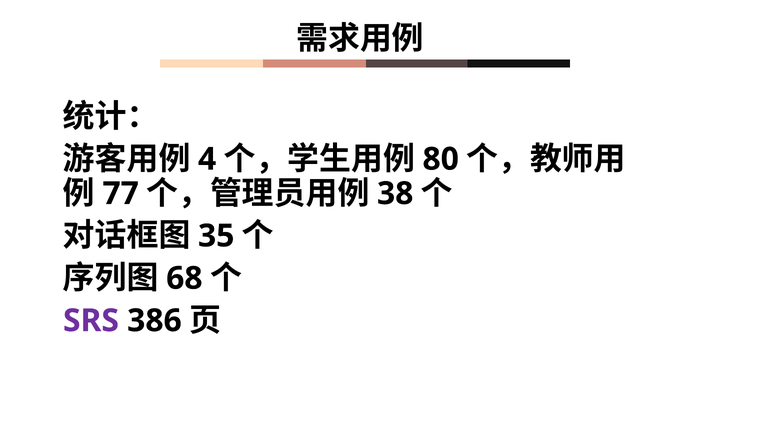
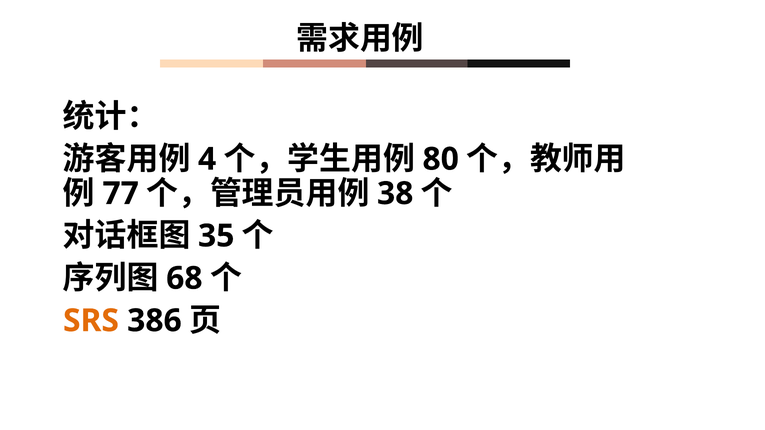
SRS colour: purple -> orange (91, 321)
